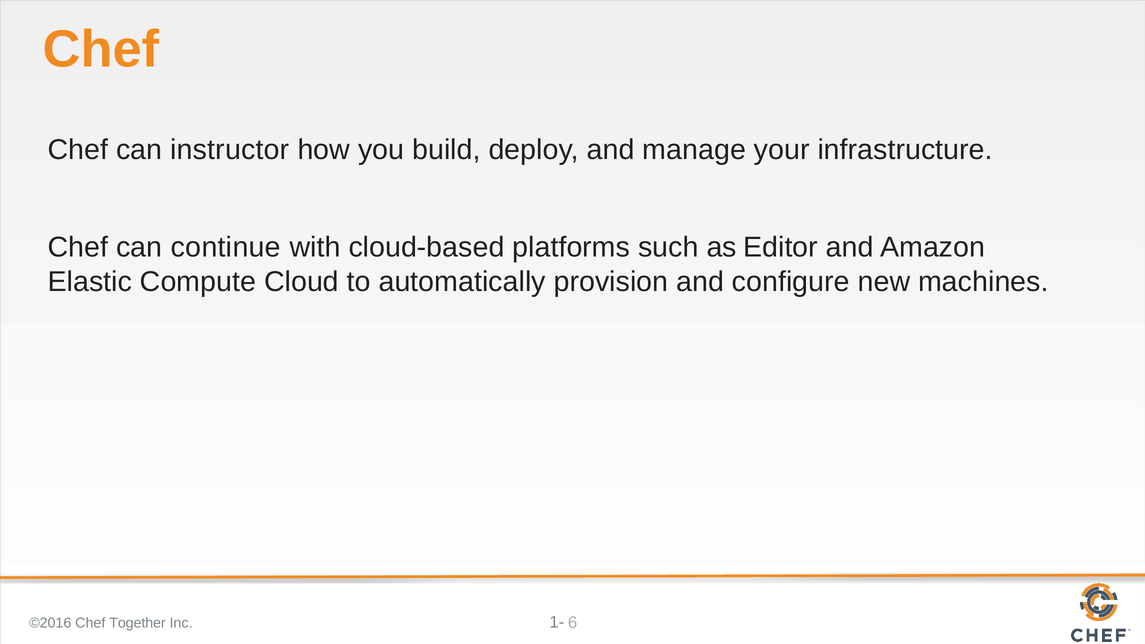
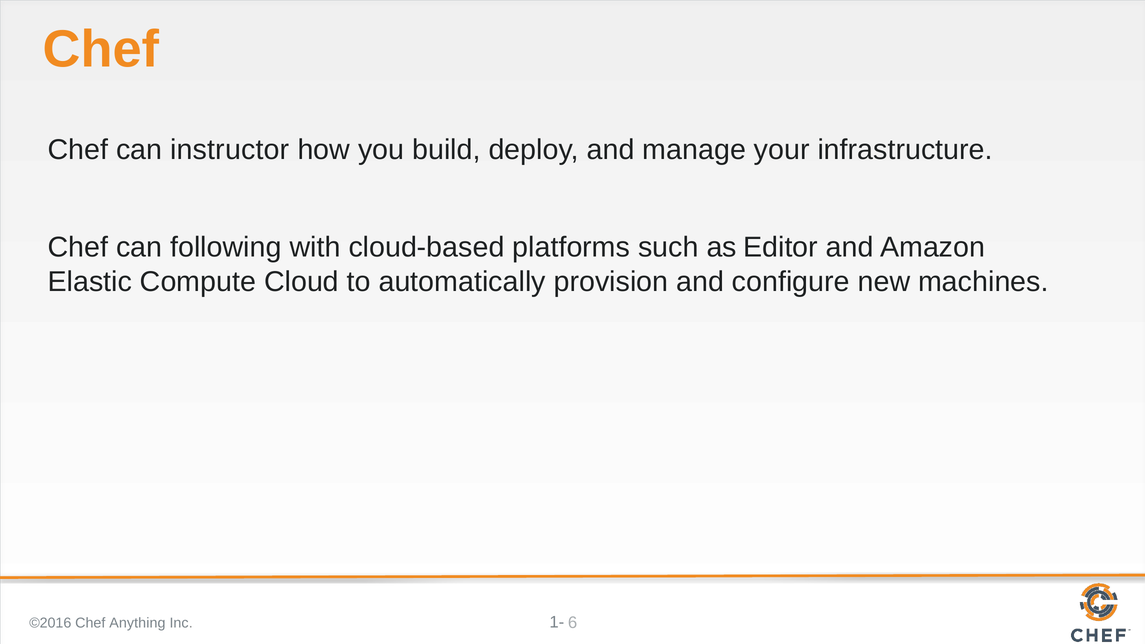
continue: continue -> following (226, 247)
Together: Together -> Anything (137, 623)
